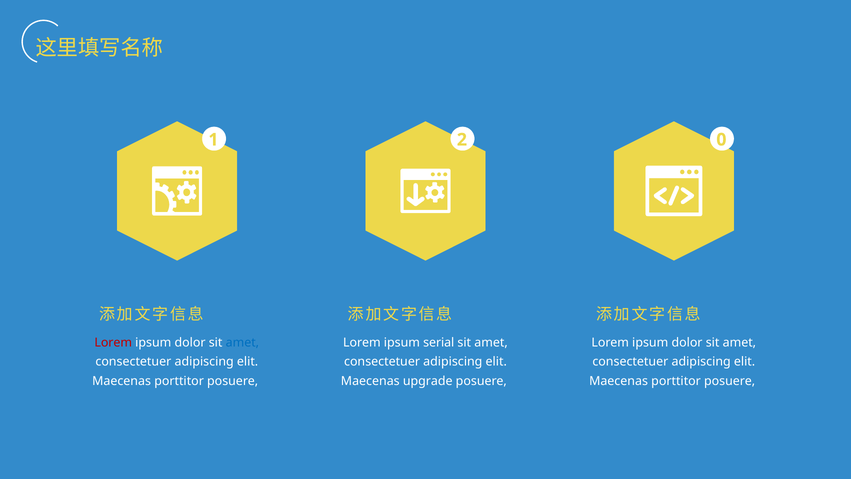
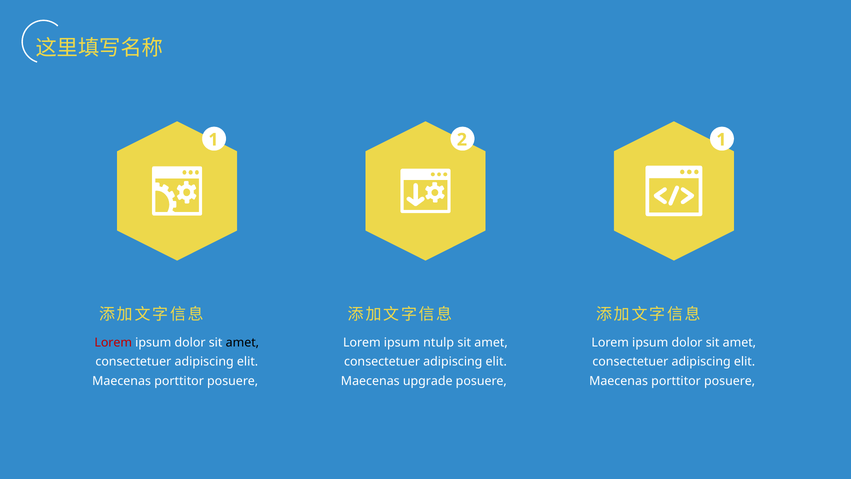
2 0: 0 -> 1 (721, 140)
amet colour: blue -> black (242, 342)
serial: serial -> ntulp (439, 342)
